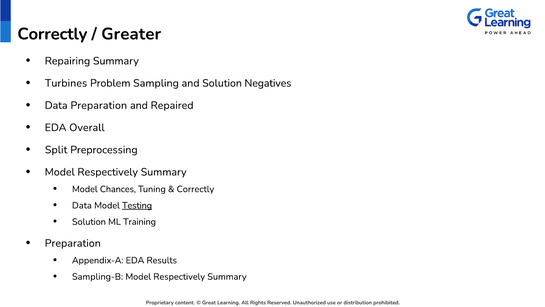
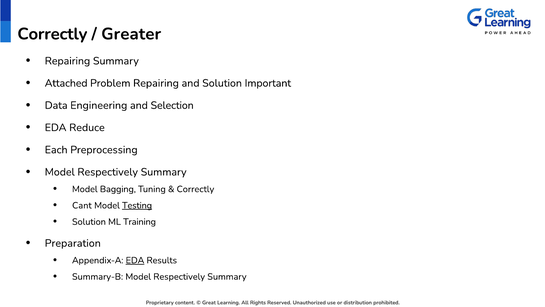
Turbines: Turbines -> Attached (66, 83)
Problem Sampling: Sampling -> Repairing (156, 83)
Negatives: Negatives -> Important (268, 83)
Data Preparation: Preparation -> Engineering (99, 105)
Repaired: Repaired -> Selection (172, 105)
Overall: Overall -> Reduce (87, 127)
Split: Split -> Each (56, 150)
Chances: Chances -> Bagging (118, 189)
Data: Data -> Cant (82, 205)
EDA underline: none -> present (135, 260)
Sampling-B: Sampling-B -> Summary-B (98, 276)
